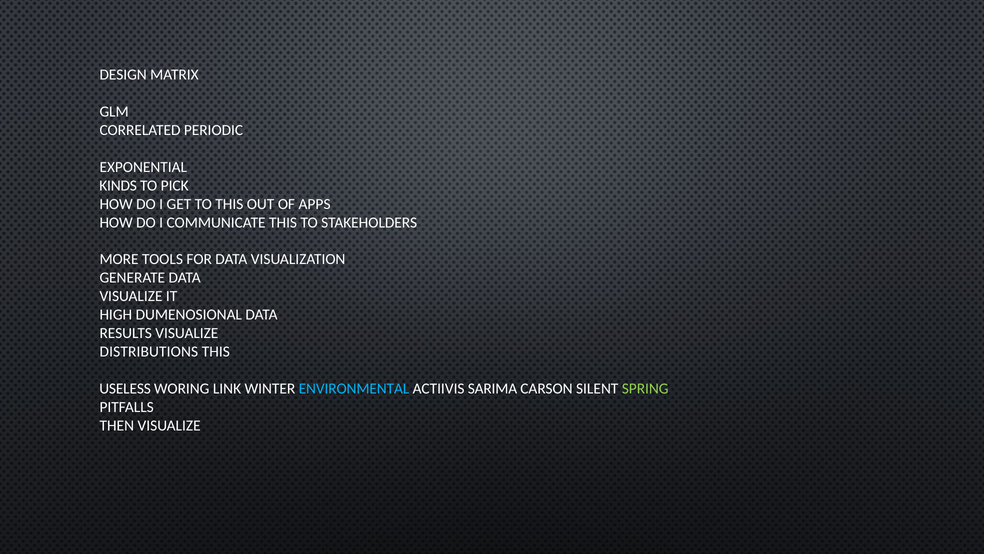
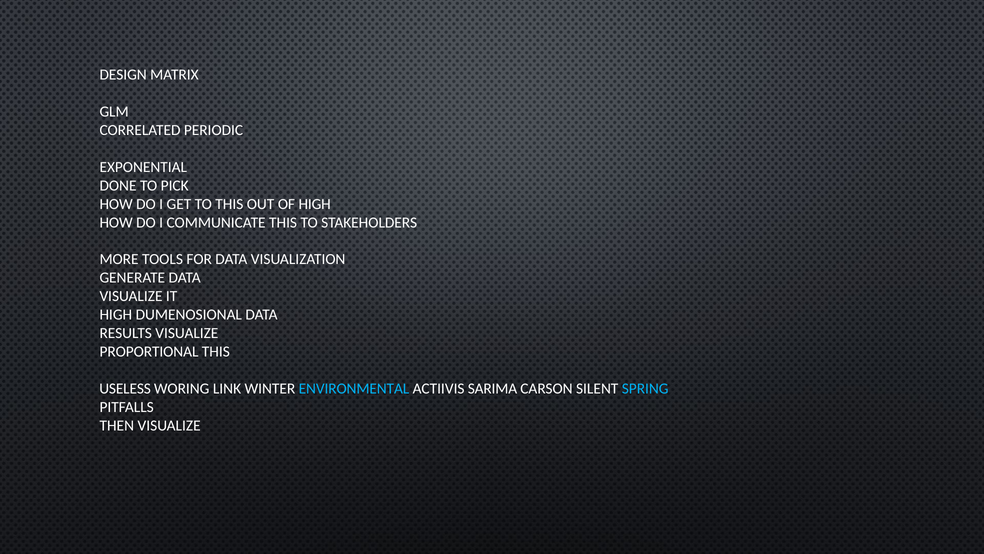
KINDS: KINDS -> DONE (118, 185)
OF APPS: APPS -> HIGH (315, 204)
DISTRIBUTIONS: DISTRIBUTIONS -> PROPORTIONAL (149, 351)
SPRING colour: light green -> light blue (645, 388)
